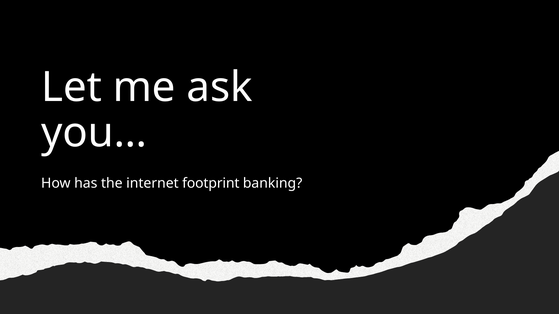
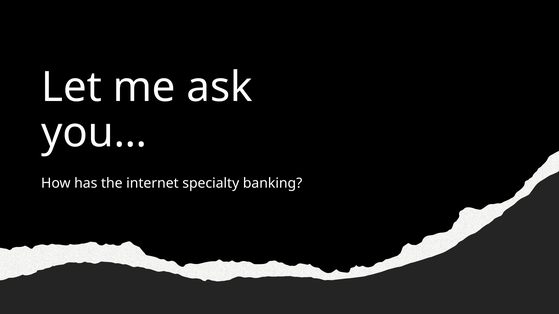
footprint: footprint -> specialty (211, 184)
